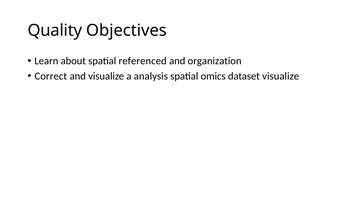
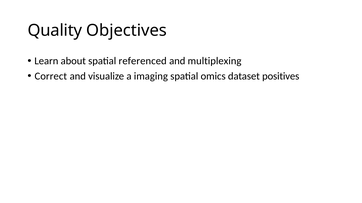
organization: organization -> multiplexing (215, 61)
analysis: analysis -> imaging (151, 76)
dataset visualize: visualize -> positives (281, 76)
